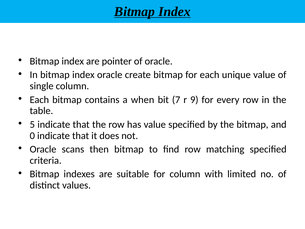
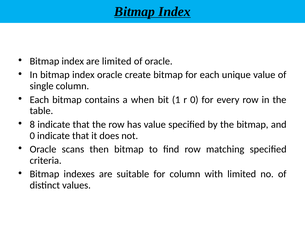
are pointer: pointer -> limited (117, 61)
7: 7 -> 1 (176, 100)
r 9: 9 -> 0 (194, 100)
5: 5 -> 8 (32, 124)
